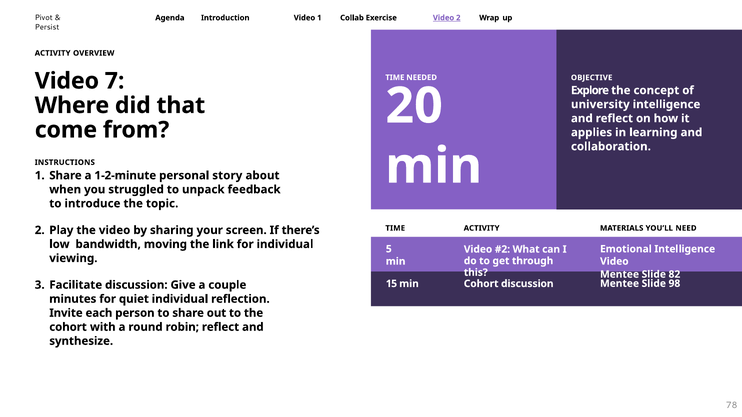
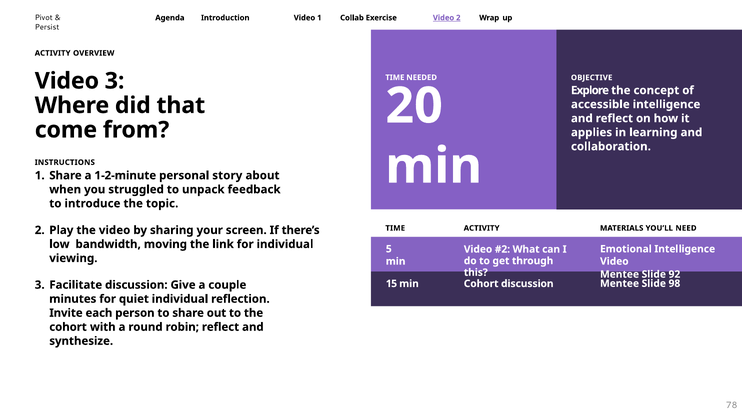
Video 7: 7 -> 3 (115, 81)
university: university -> accessible (600, 104)
82: 82 -> 92 (674, 275)
